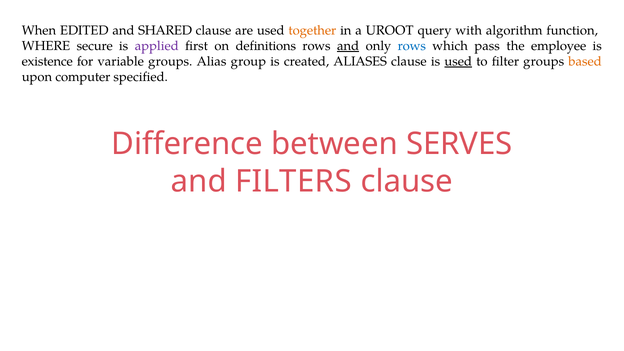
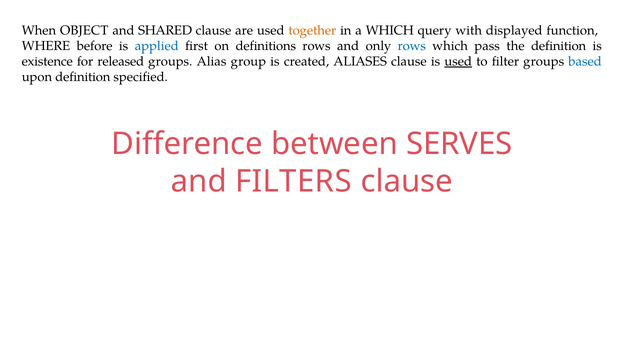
EDITED: EDITED -> OBJECT (84, 30)
a UROOT: UROOT -> WHICH (390, 30)
algorithm: algorithm -> displayed (514, 30)
secure: secure -> before (95, 46)
applied colour: purple -> blue (157, 46)
and underline: present -> none (348, 46)
the employee: employee -> definition (559, 46)
variable: variable -> released (121, 62)
based colour: orange -> blue (585, 62)
upon computer: computer -> definition (83, 77)
